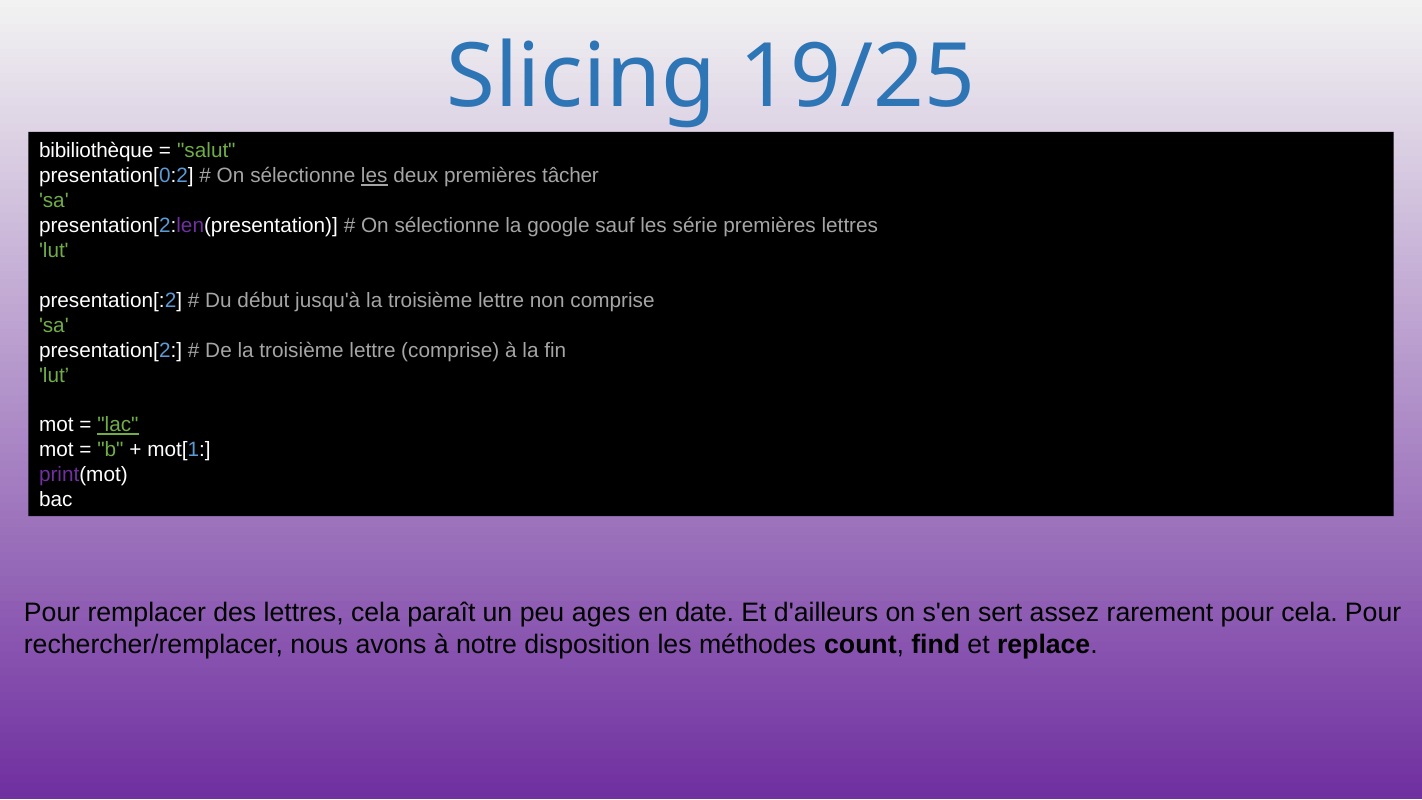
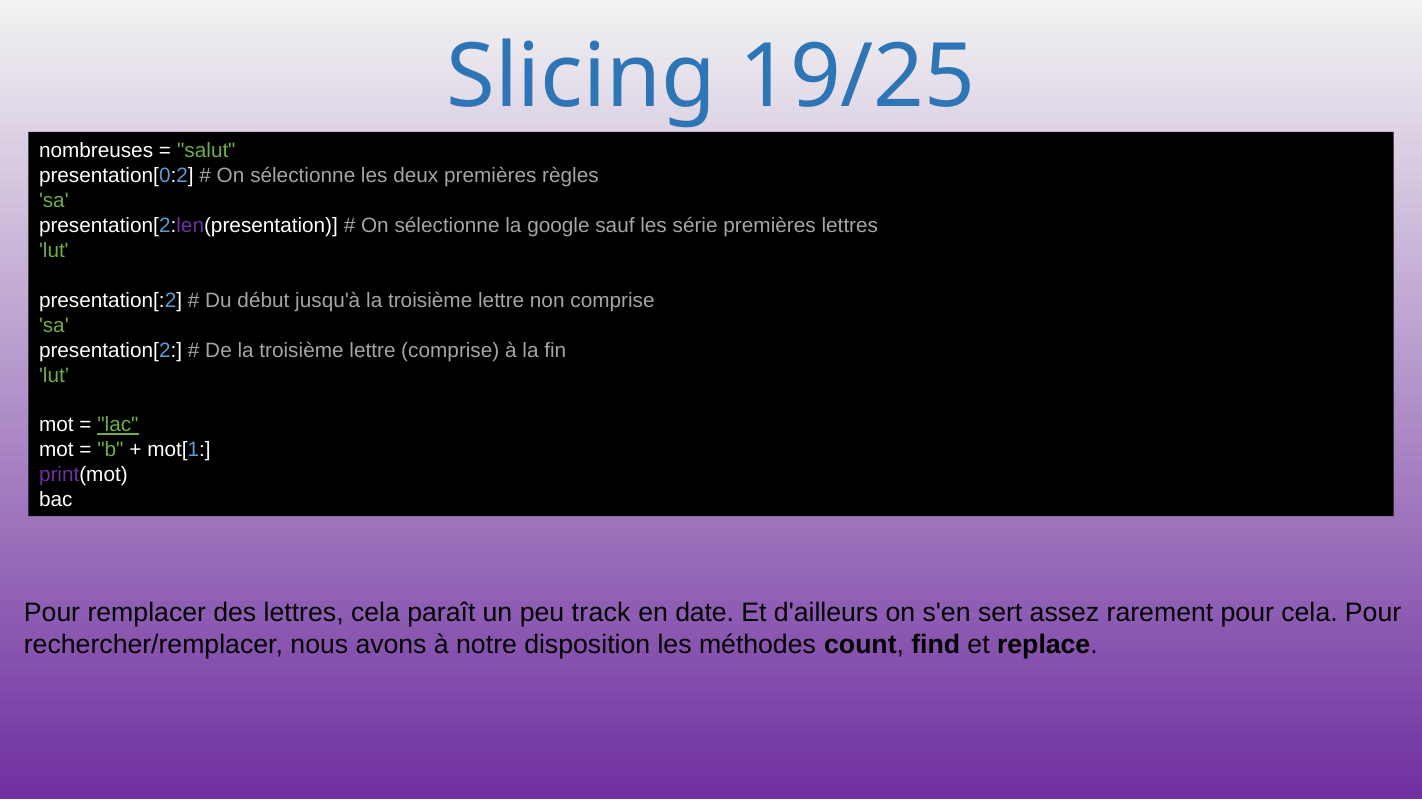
bibiliothèque: bibiliothèque -> nombreuses (96, 151)
les underline: present -> none (374, 176)
tâcher: tâcher -> règles (570, 176)
ages: ages -> track (601, 613)
